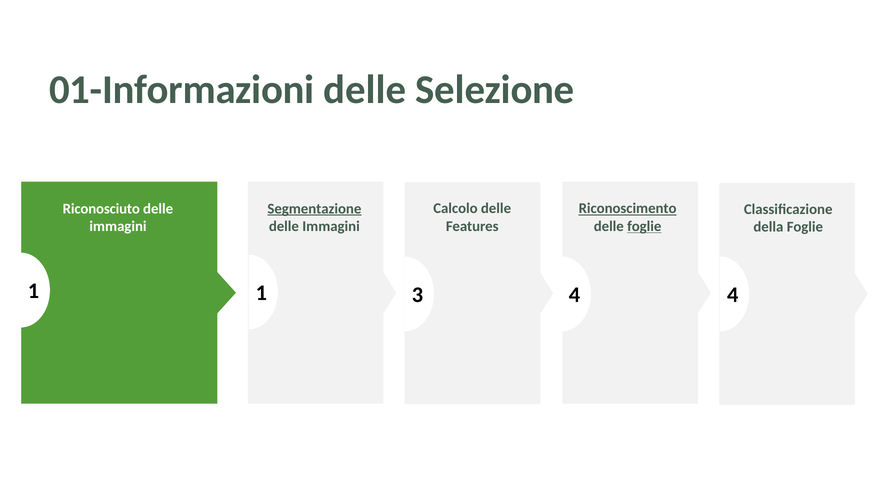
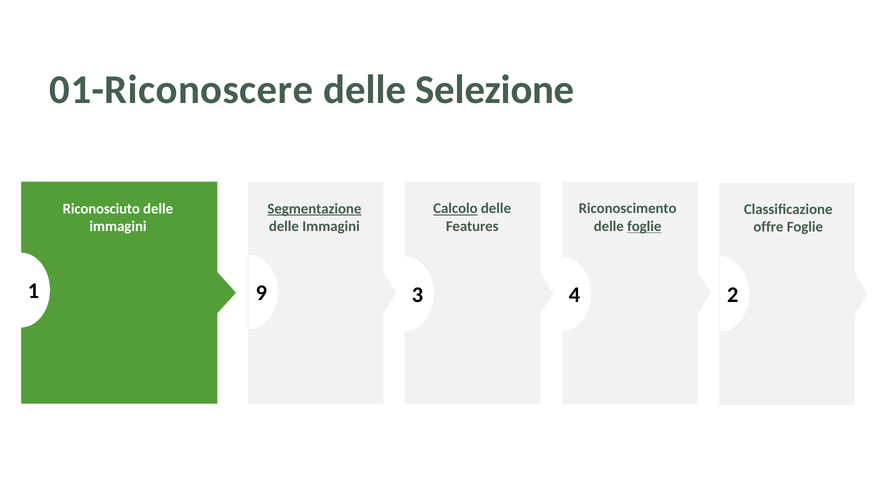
01-Informazioni: 01-Informazioni -> 01-Riconoscere (181, 90)
Calcolo underline: none -> present (455, 209)
Riconoscimento underline: present -> none (628, 209)
della: della -> offre (768, 227)
1: 1 -> 9 (261, 293)
4 4: 4 -> 2 (733, 295)
